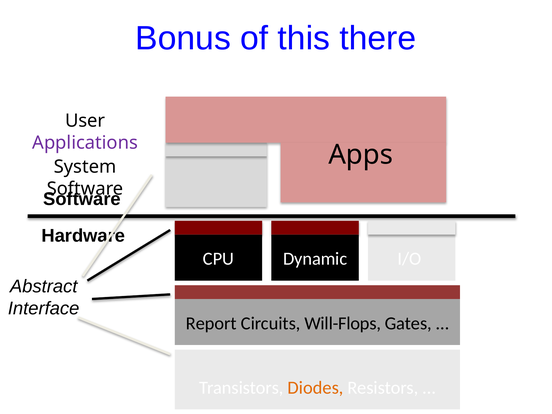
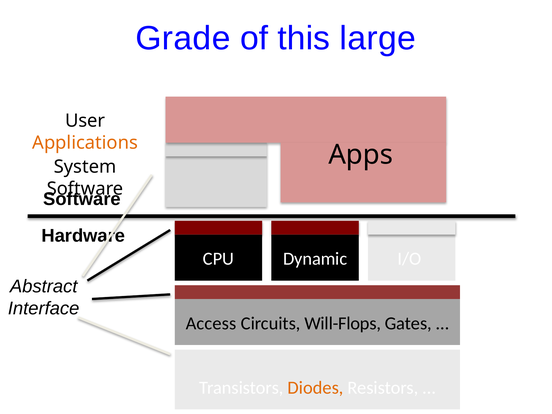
Bonus: Bonus -> Grade (183, 38)
there: there -> large (378, 38)
Applications colour: purple -> orange (85, 143)
Report: Report -> Access (211, 323)
